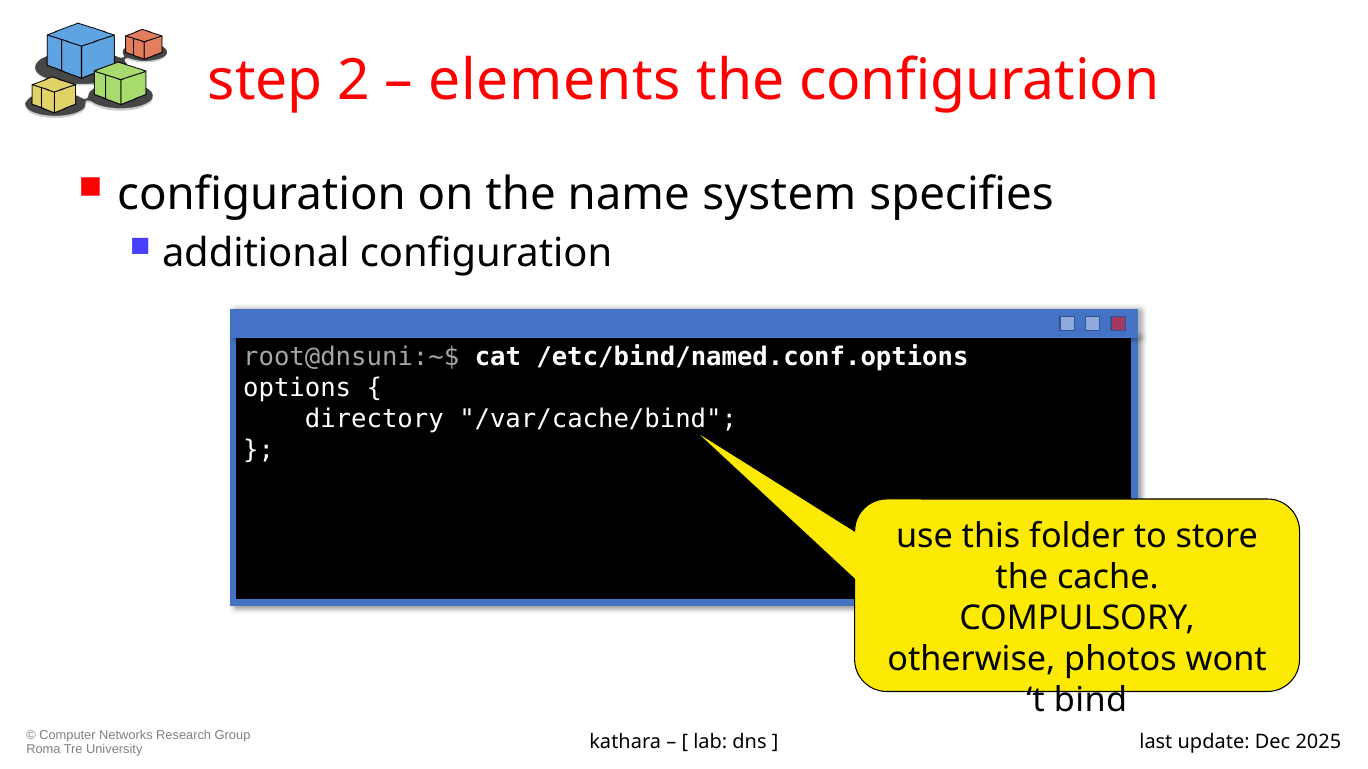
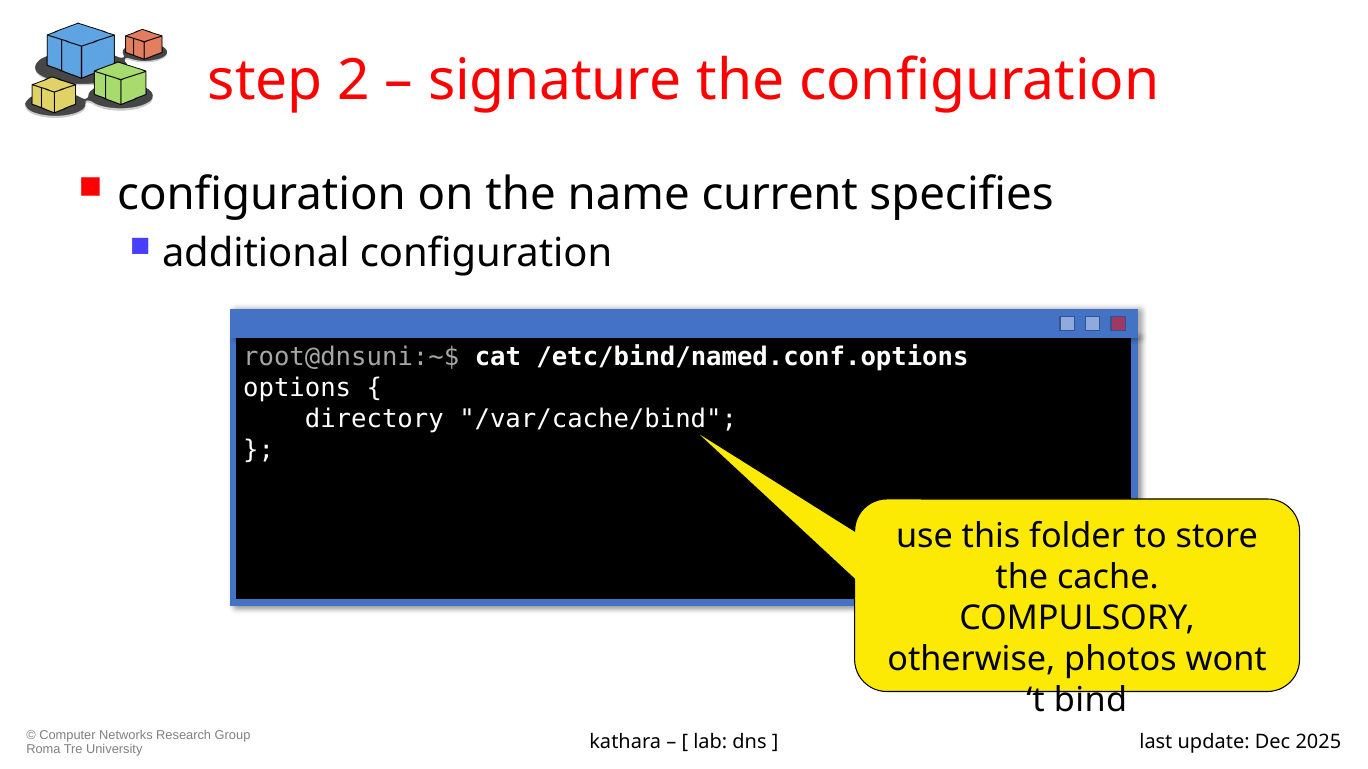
elements: elements -> signature (555, 81)
system: system -> current (780, 194)
